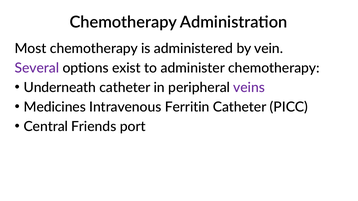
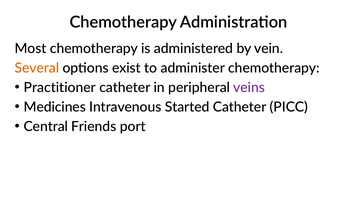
Several colour: purple -> orange (37, 68)
Underneath: Underneath -> Practitioner (60, 88)
Ferritin: Ferritin -> Started (187, 107)
